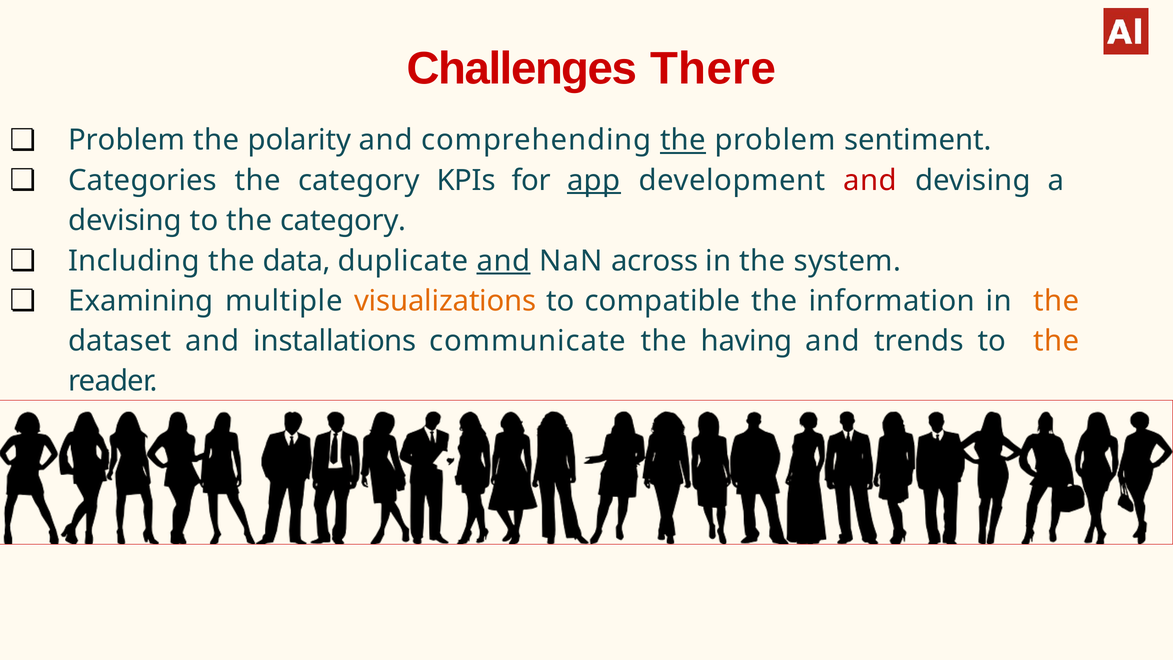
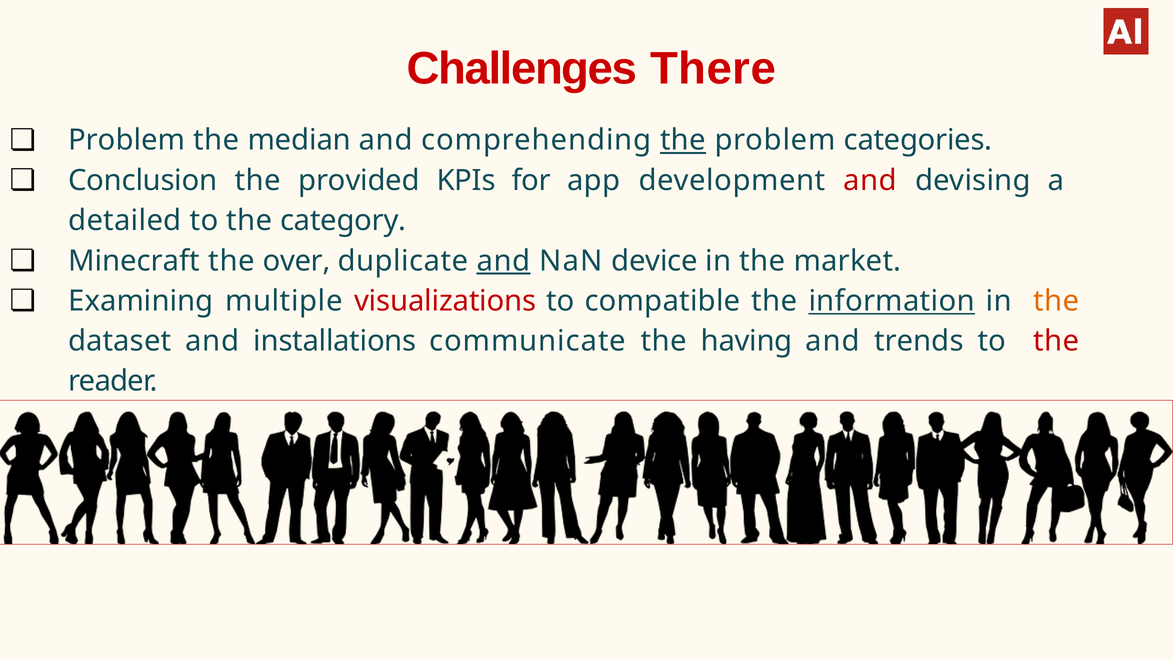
polarity: polarity -> median (299, 140)
sentiment: sentiment -> categories (918, 140)
Categories: Categories -> Conclusion (143, 180)
category: category -> provided (359, 180)
app underline: present -> none (594, 180)
devising: devising -> detailed (125, 220)
Including: Including -> Minecraft (134, 261)
data: data -> over (297, 261)
across: across -> device (655, 261)
system: system -> market (848, 261)
visualizations colour: orange -> red (445, 301)
information underline: none -> present (892, 301)
the colour: orange -> red (1056, 341)
